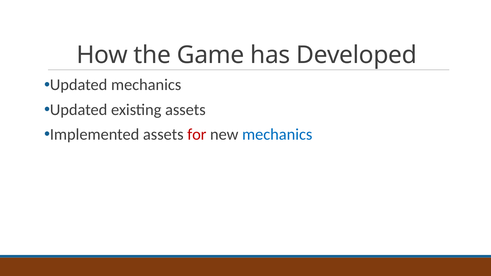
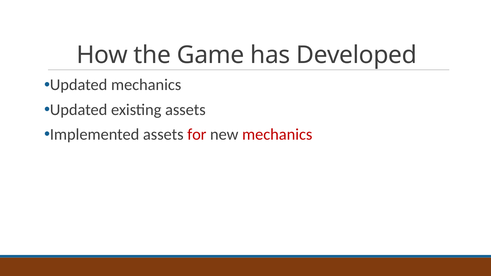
mechanics colour: blue -> red (277, 135)
